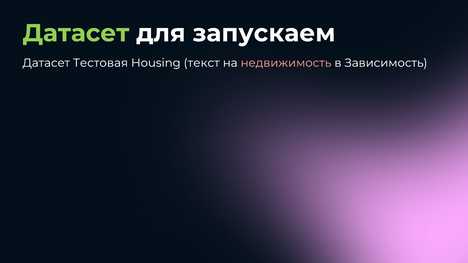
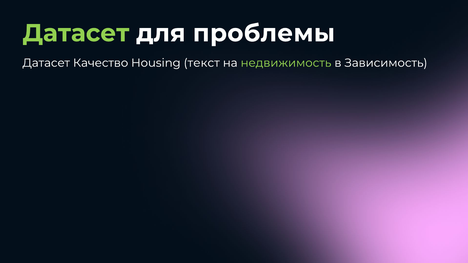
запускаем: запускаем -> проблемы (264, 33)
Тестовая: Тестовая -> Качество (101, 63)
недвижимость colour: pink -> light green (286, 63)
